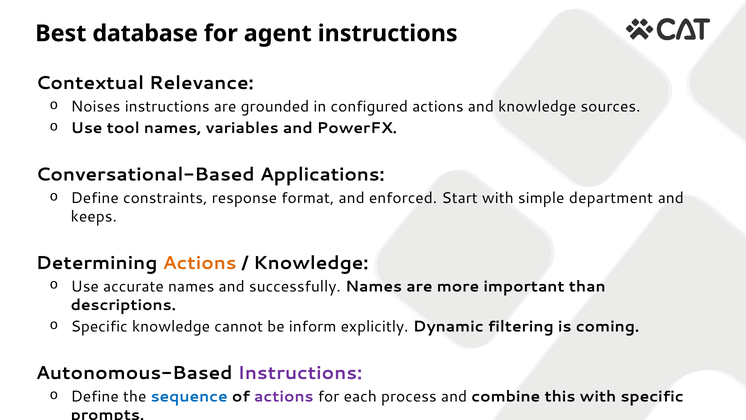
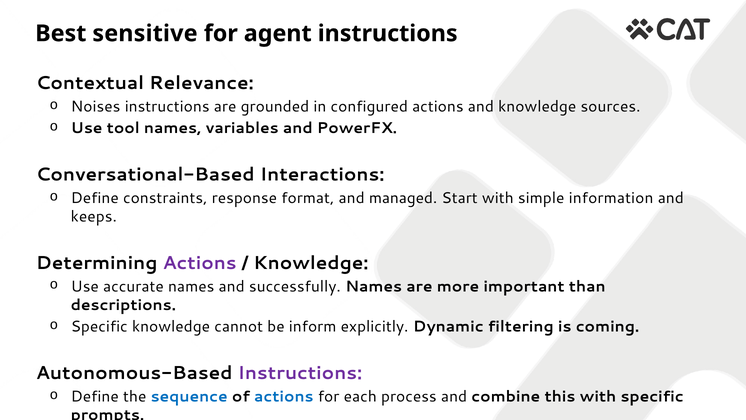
database: database -> sensitive (145, 33)
Applications: Applications -> Interactions (322, 174)
enforced: enforced -> managed (403, 198)
department: department -> information (611, 198)
Actions colour: orange -> purple (200, 263)
actions colour: purple -> blue (284, 396)
